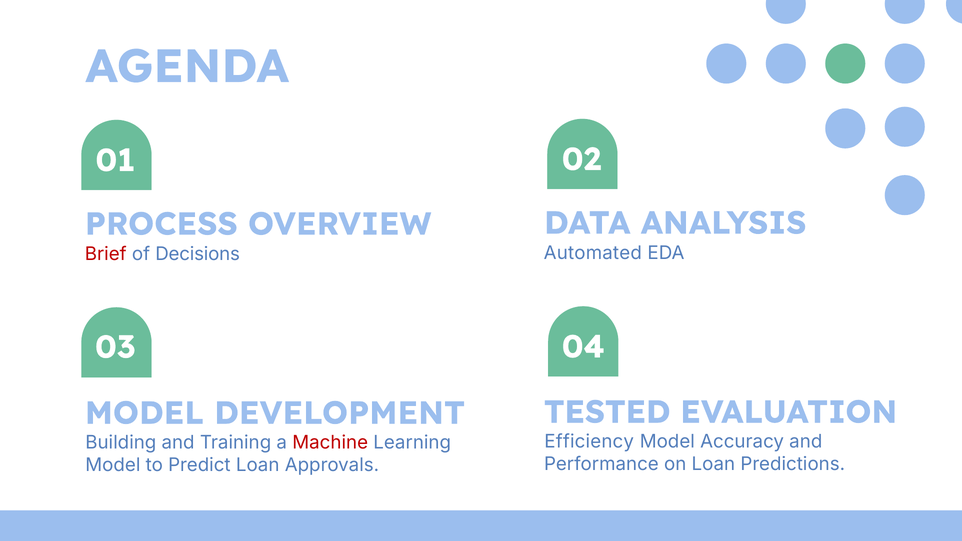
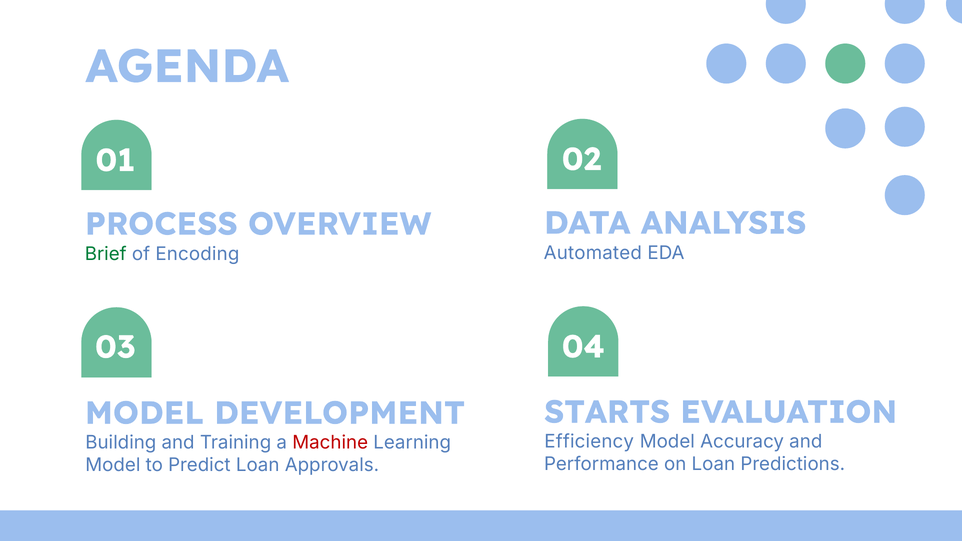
Brief colour: red -> green (106, 254)
Decisions: Decisions -> Encoding (197, 254)
TESTED: TESTED -> STARTS (607, 412)
